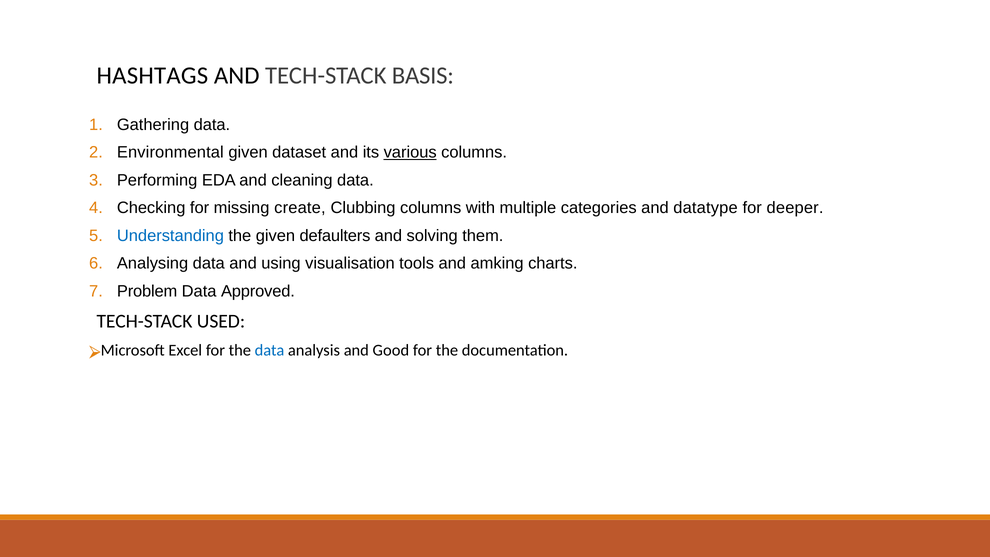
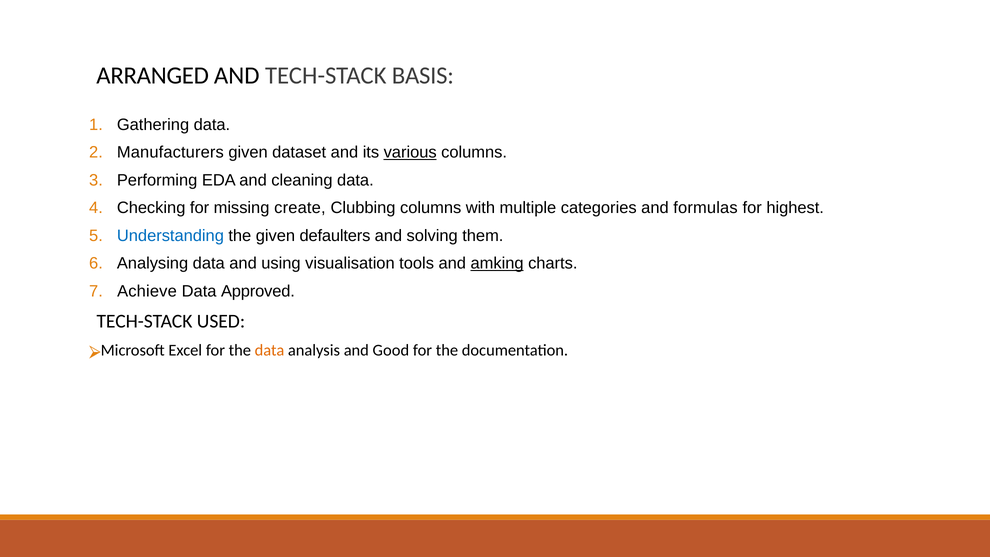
HASHTAGS: HASHTAGS -> ARRANGED (153, 75)
Environmental: Environmental -> Manufacturers (170, 152)
datatype: datatype -> formulas (705, 208)
deeper: deeper -> highest (795, 208)
amking underline: none -> present (497, 263)
Problem: Problem -> Achieve (147, 291)
data colour: blue -> orange (270, 350)
